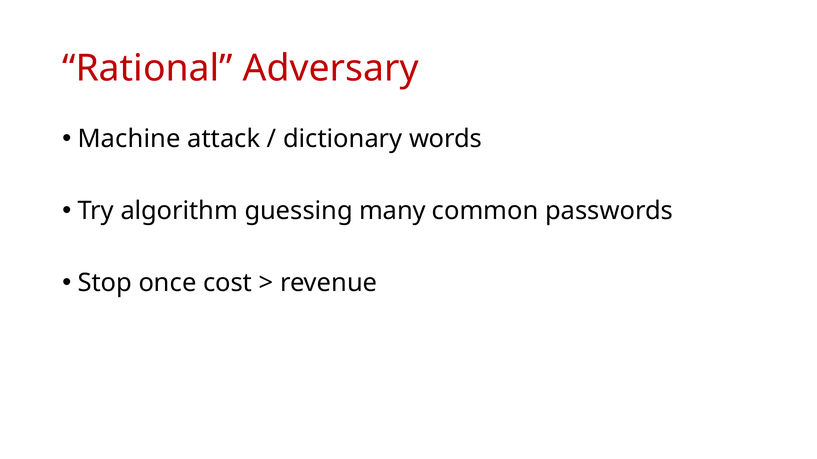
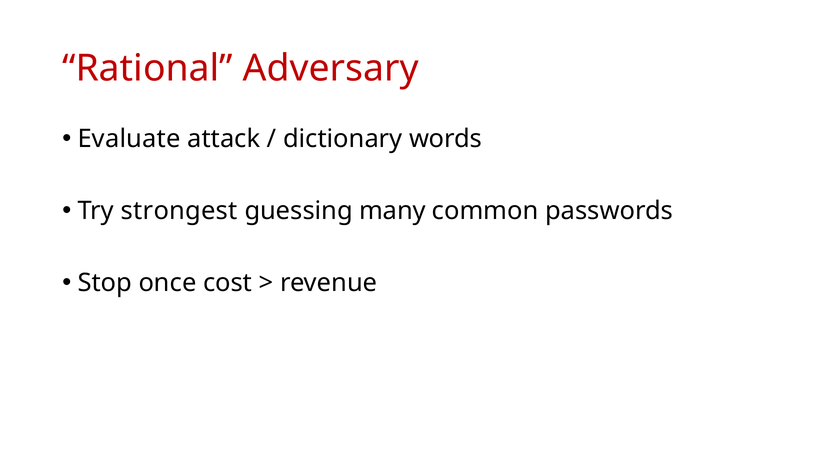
Machine: Machine -> Evaluate (129, 139)
algorithm: algorithm -> strongest (179, 211)
